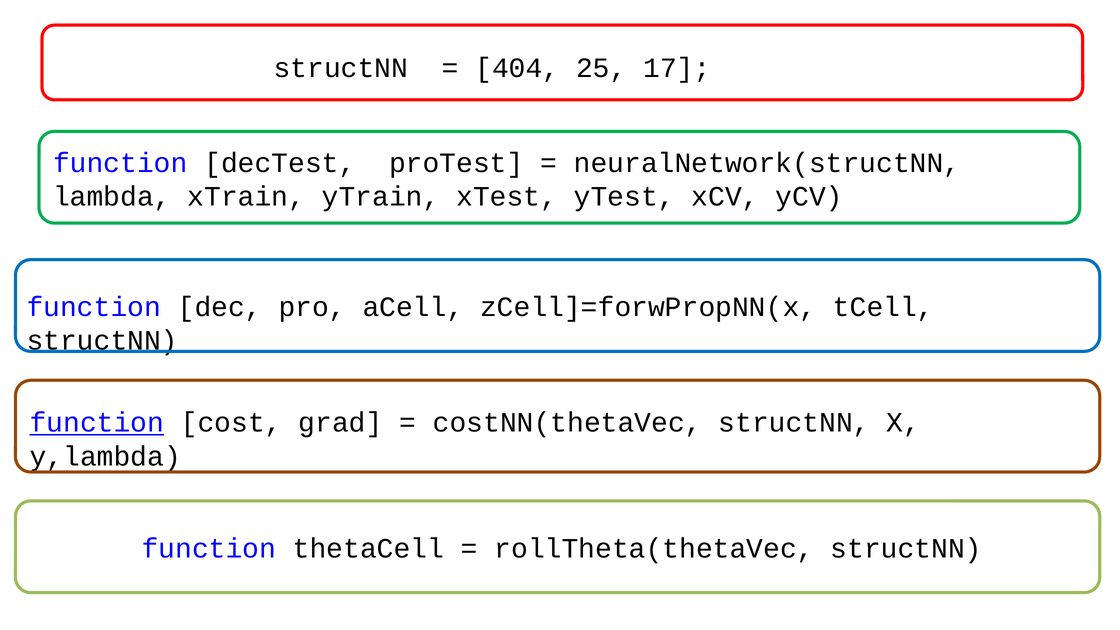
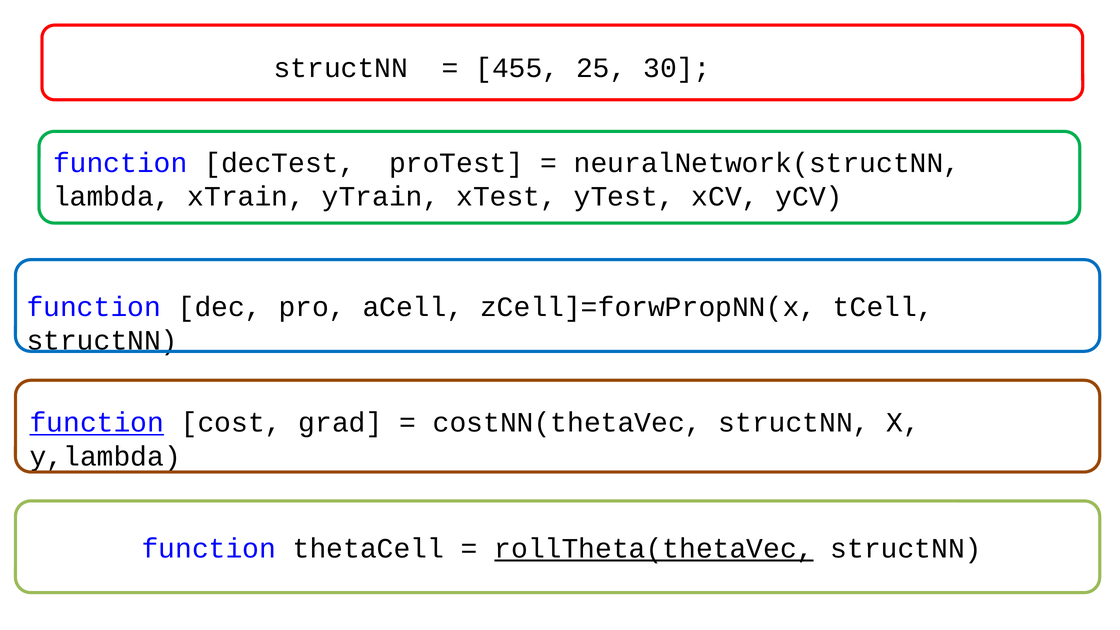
404: 404 -> 455 (517, 68)
17: 17 -> 30 (677, 68)
rollTheta(thetaVec underline: none -> present (654, 548)
